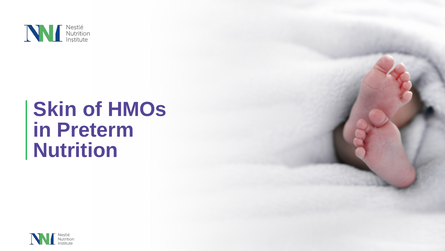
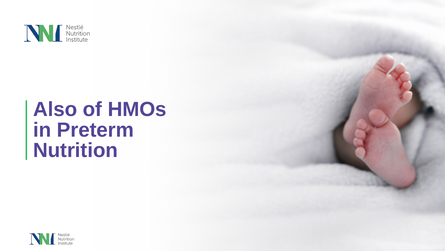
Skin: Skin -> Also (55, 109)
